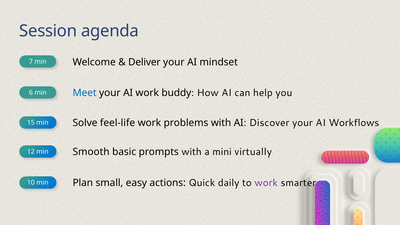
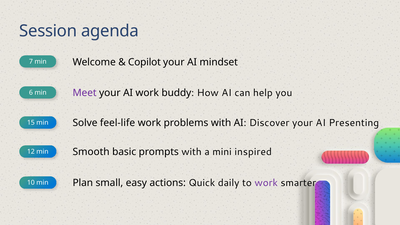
Deliver: Deliver -> Copilot (144, 62)
Meet colour: blue -> purple (85, 93)
Workflows: Workflows -> Presenting (354, 123)
virtually: virtually -> inspired (253, 152)
